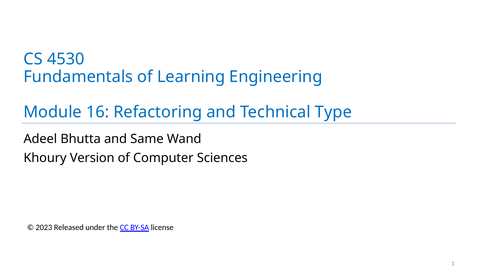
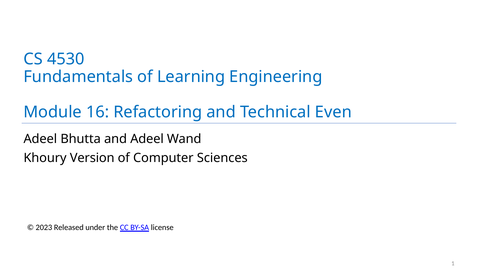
Type: Type -> Even (333, 112)
and Same: Same -> Adeel (147, 139)
